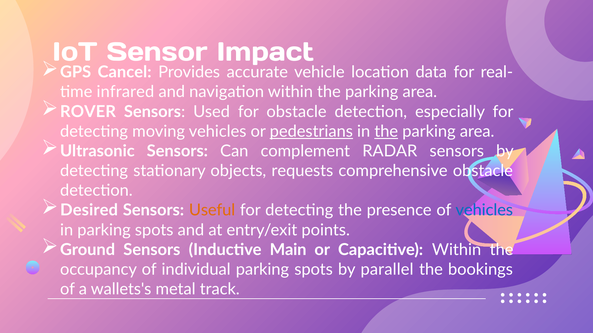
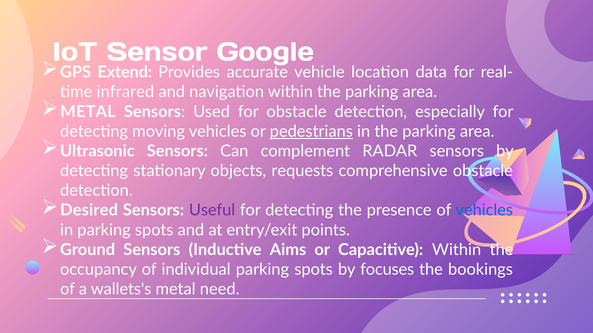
Impact: Impact -> Google (265, 52)
Cancel: Cancel -> Extend (125, 72)
ROVER: ROVER -> METAL (88, 112)
the underline: present -> none (386, 132)
Useful colour: orange -> purple (212, 211)
Main: Main -> Aims (288, 250)
parallel: parallel -> focuses (387, 270)
track: track -> need (220, 290)
